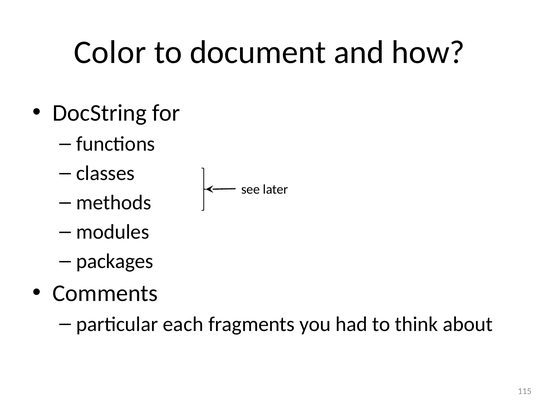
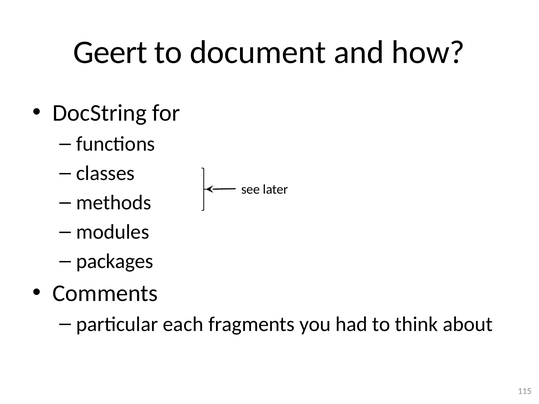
Color: Color -> Geert (110, 52)
